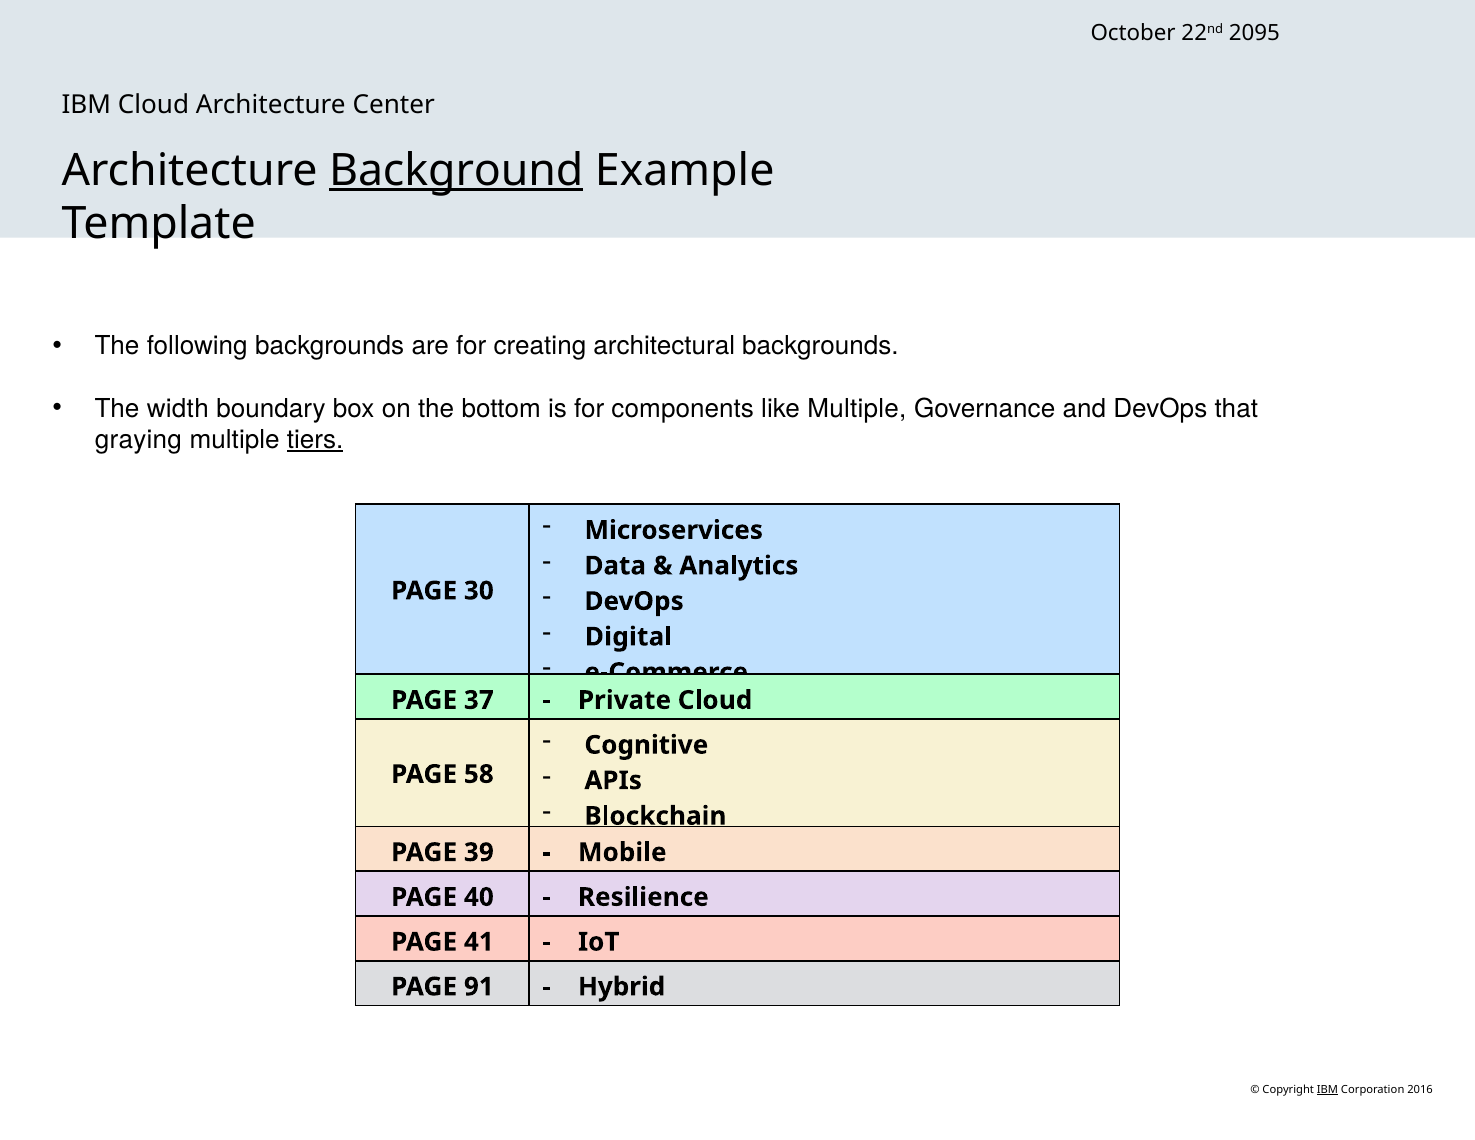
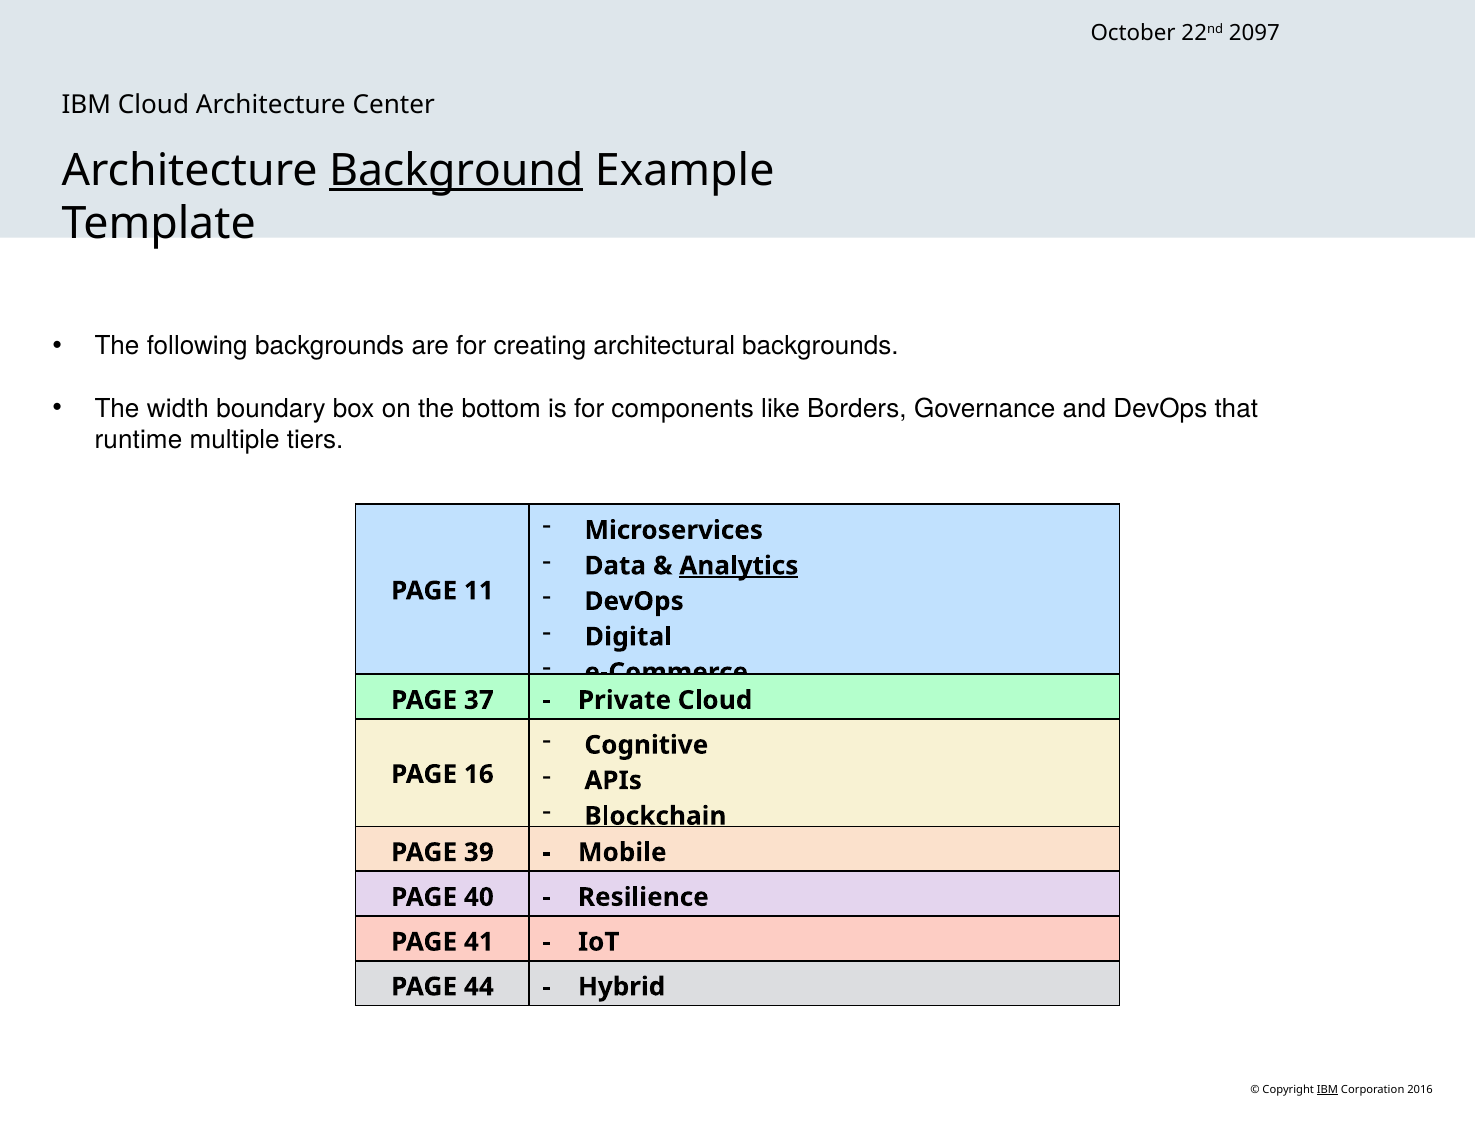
2095: 2095 -> 2097 (1254, 33)
like Multiple: Multiple -> Borders (857, 408)
graying: graying -> runtime (138, 440)
tiers underline: present -> none (315, 440)
Analytics underline: none -> present (739, 566)
30: 30 -> 11 (479, 591)
58: 58 -> 16 (479, 774)
91: 91 -> 44 (479, 987)
